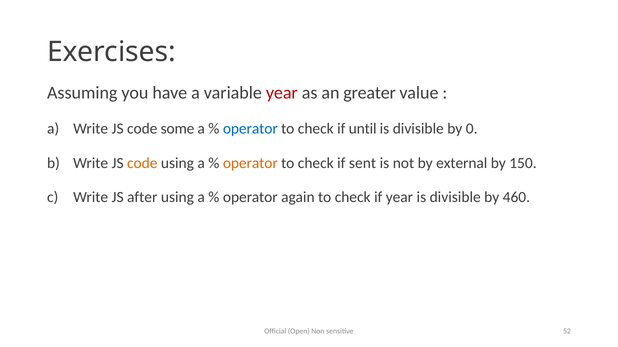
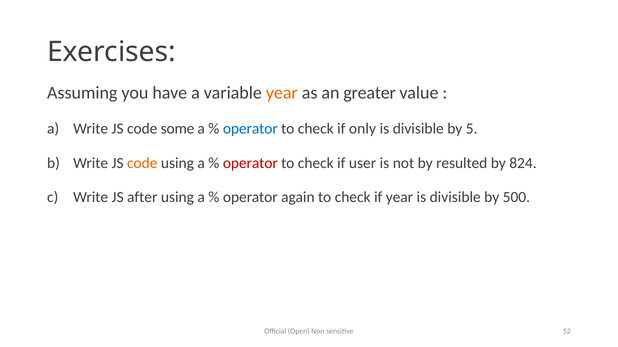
year colour: red -> orange (282, 93)
until: until -> only (363, 129)
0: 0 -> 5 (472, 129)
operator colour: orange -> red (250, 163)
sent: sent -> user (363, 163)
external: external -> resulted (462, 163)
150: 150 -> 824 (523, 163)
460: 460 -> 500 (516, 197)
